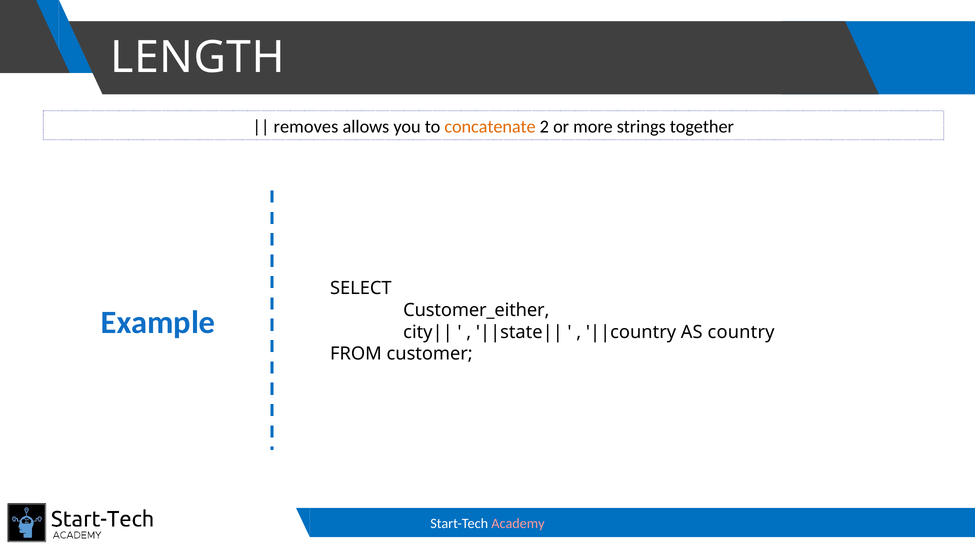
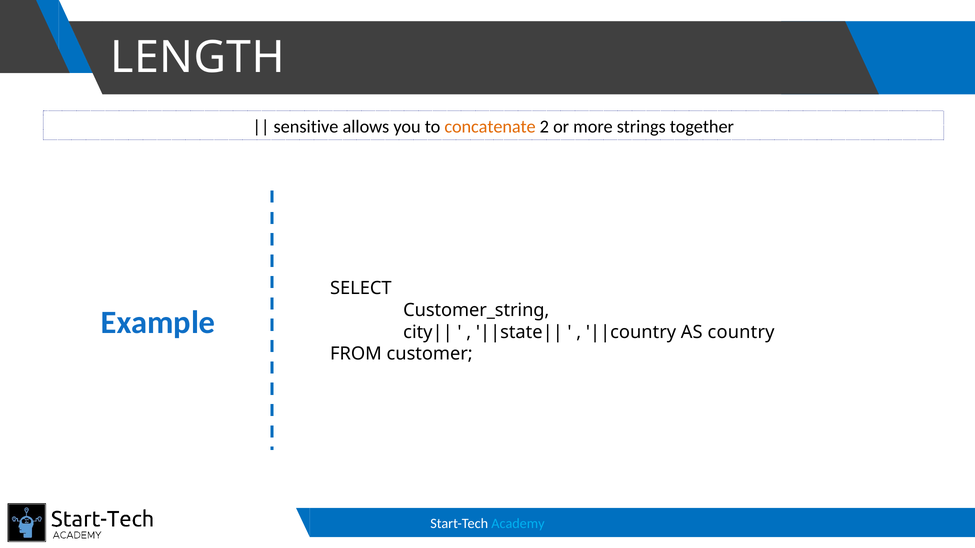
removes: removes -> sensitive (306, 127)
Customer_either: Customer_either -> Customer_string (476, 310)
Academy colour: pink -> light blue (518, 524)
